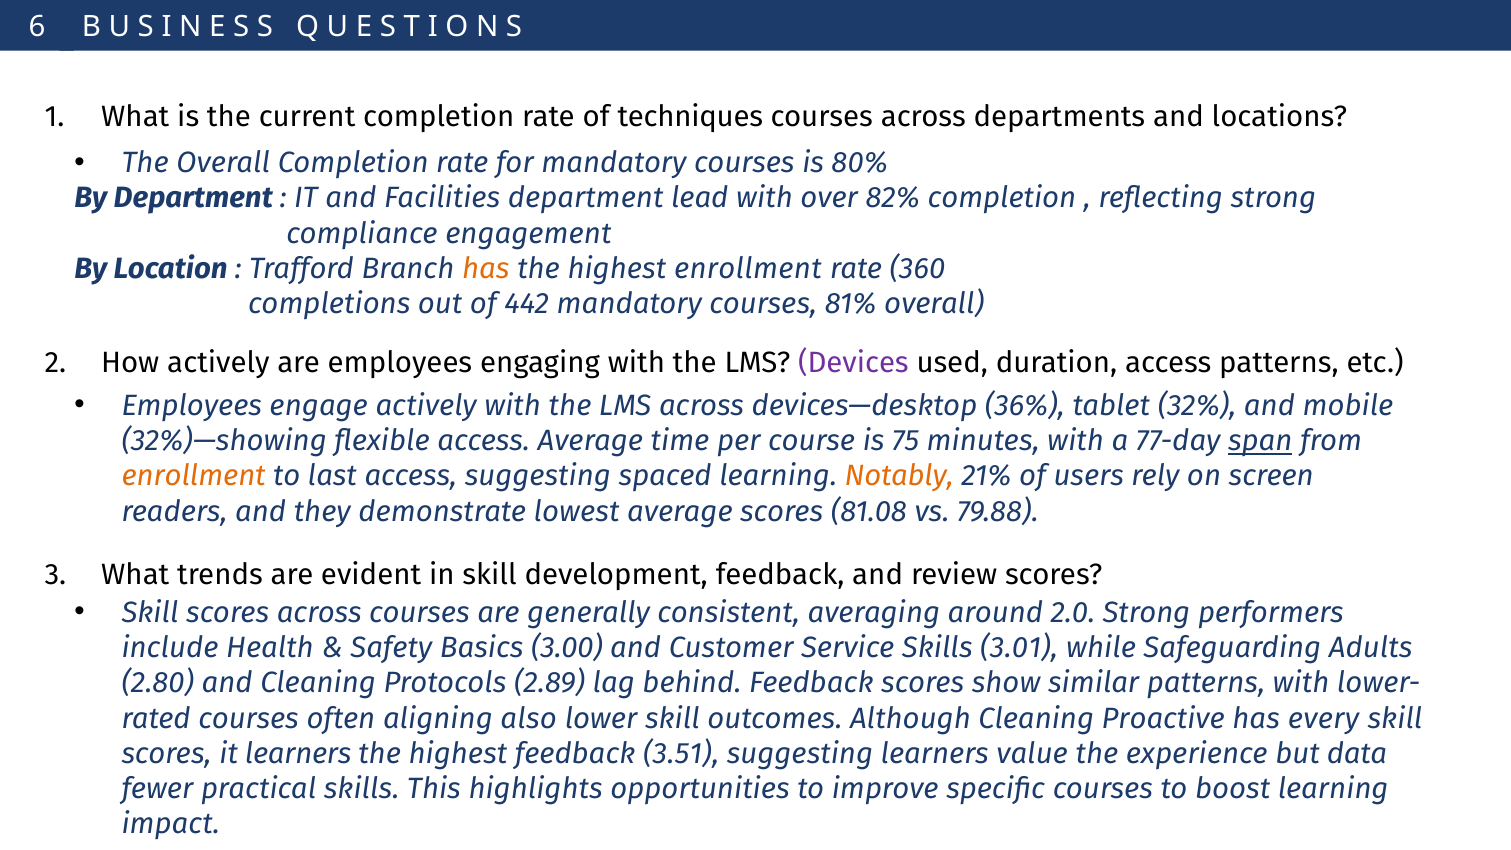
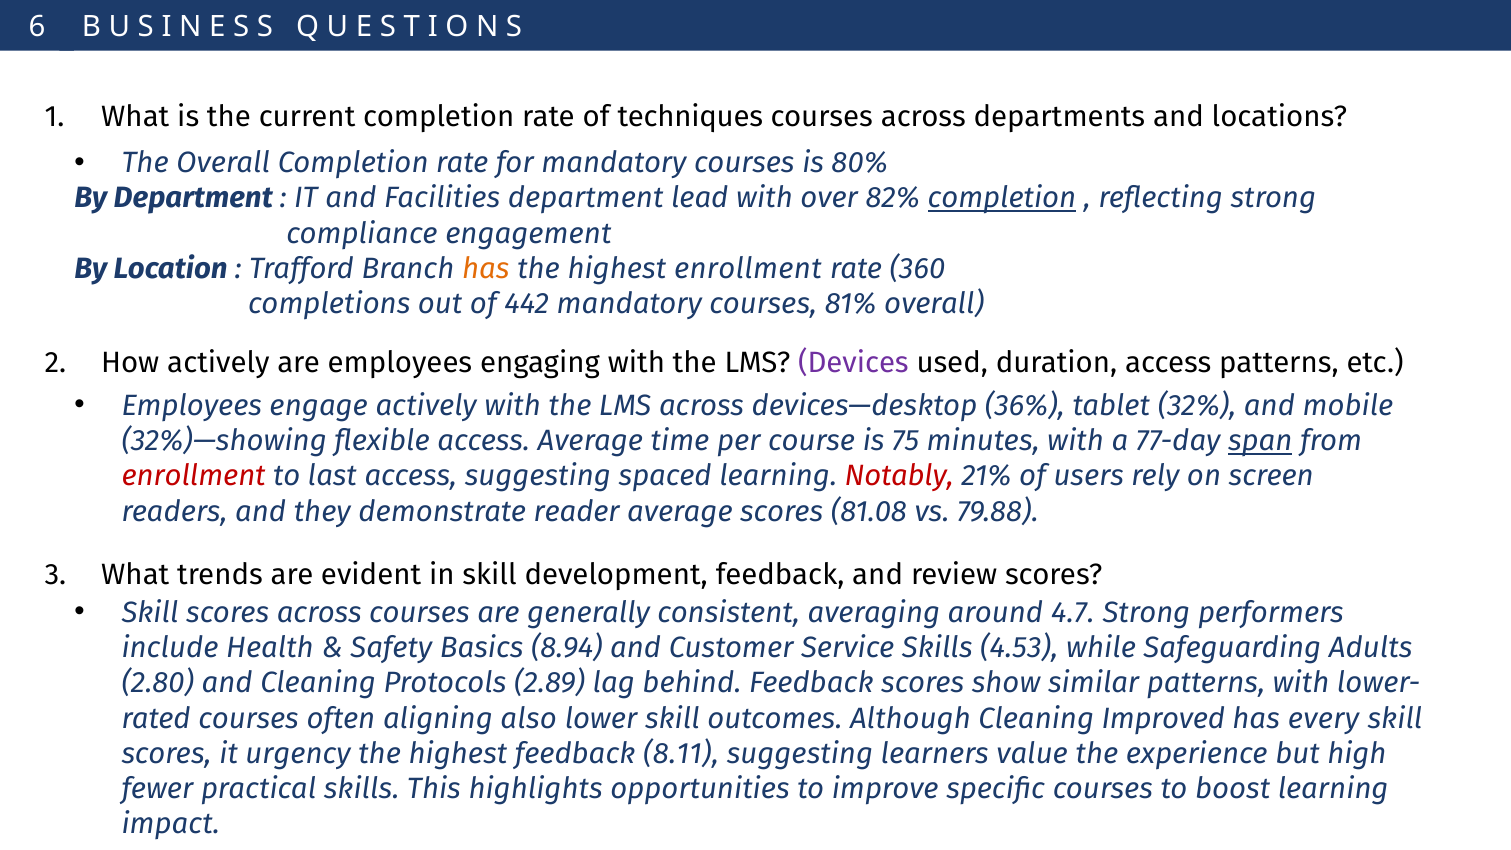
completion underline: none -> present (1002, 198)
enrollment colour: orange -> red (194, 476)
Notably colour: orange -> red (899, 476)
lowest: lowest -> reader (577, 512)
2.0: 2.0 -> 4.7 (1073, 613)
3.00: 3.00 -> 8.94 (567, 648)
3.01: 3.01 -> 4.53 (1019, 648)
Proactive: Proactive -> Improved (1163, 718)
it learners: learners -> urgency (298, 754)
3.51: 3.51 -> 8.11 (681, 754)
data: data -> high (1357, 754)
